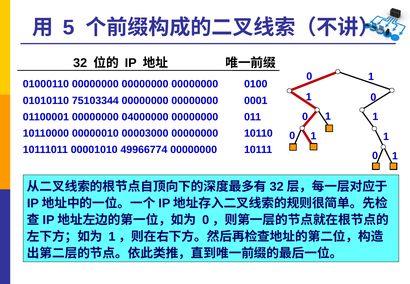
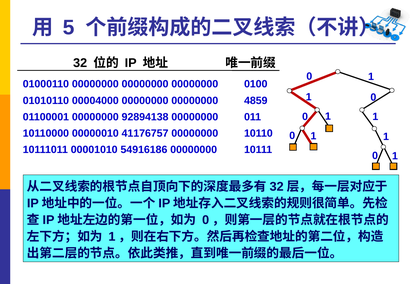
75103344: 75103344 -> 00004000 (95, 101)
0001: 0001 -> 4859 (256, 101)
04000000: 04000000 -> 92894138 (145, 117)
00003000: 00003000 -> 41176757 (145, 133)
49966774: 49966774 -> 54916186 (144, 150)
